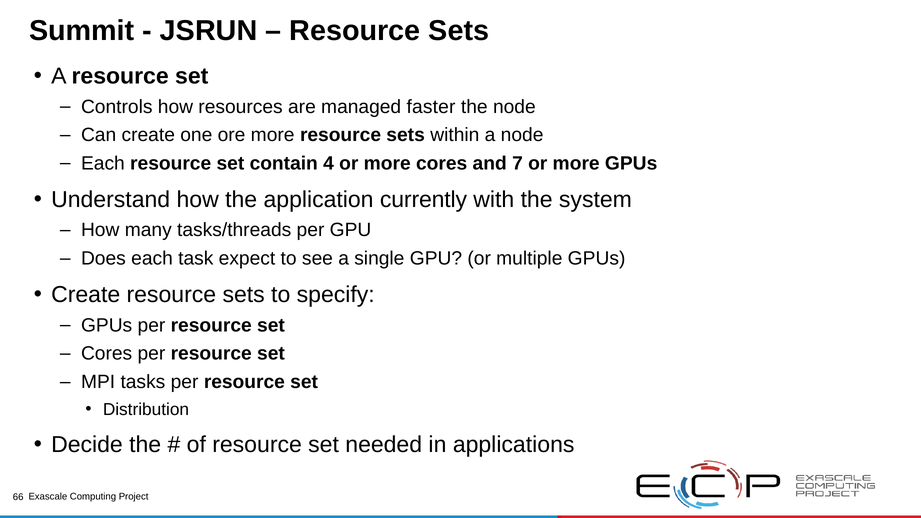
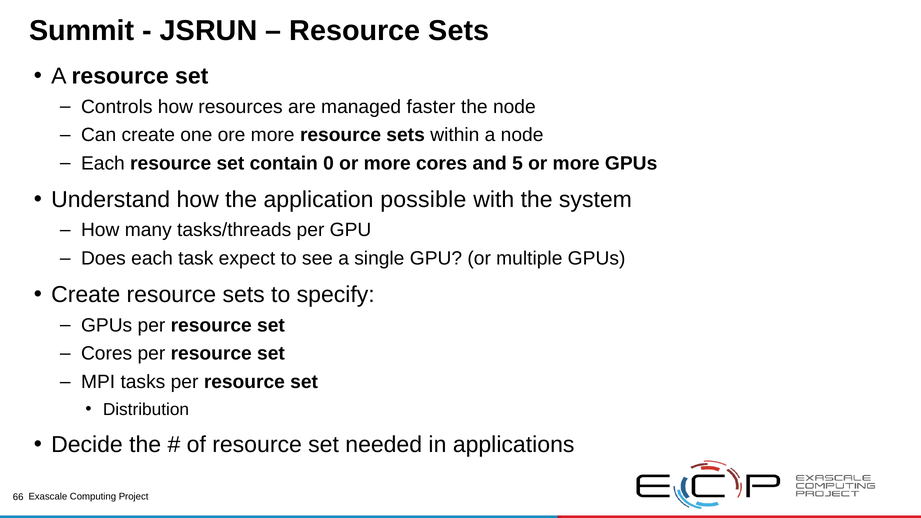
4: 4 -> 0 (329, 163)
7: 7 -> 5 (517, 163)
currently: currently -> possible (423, 200)
